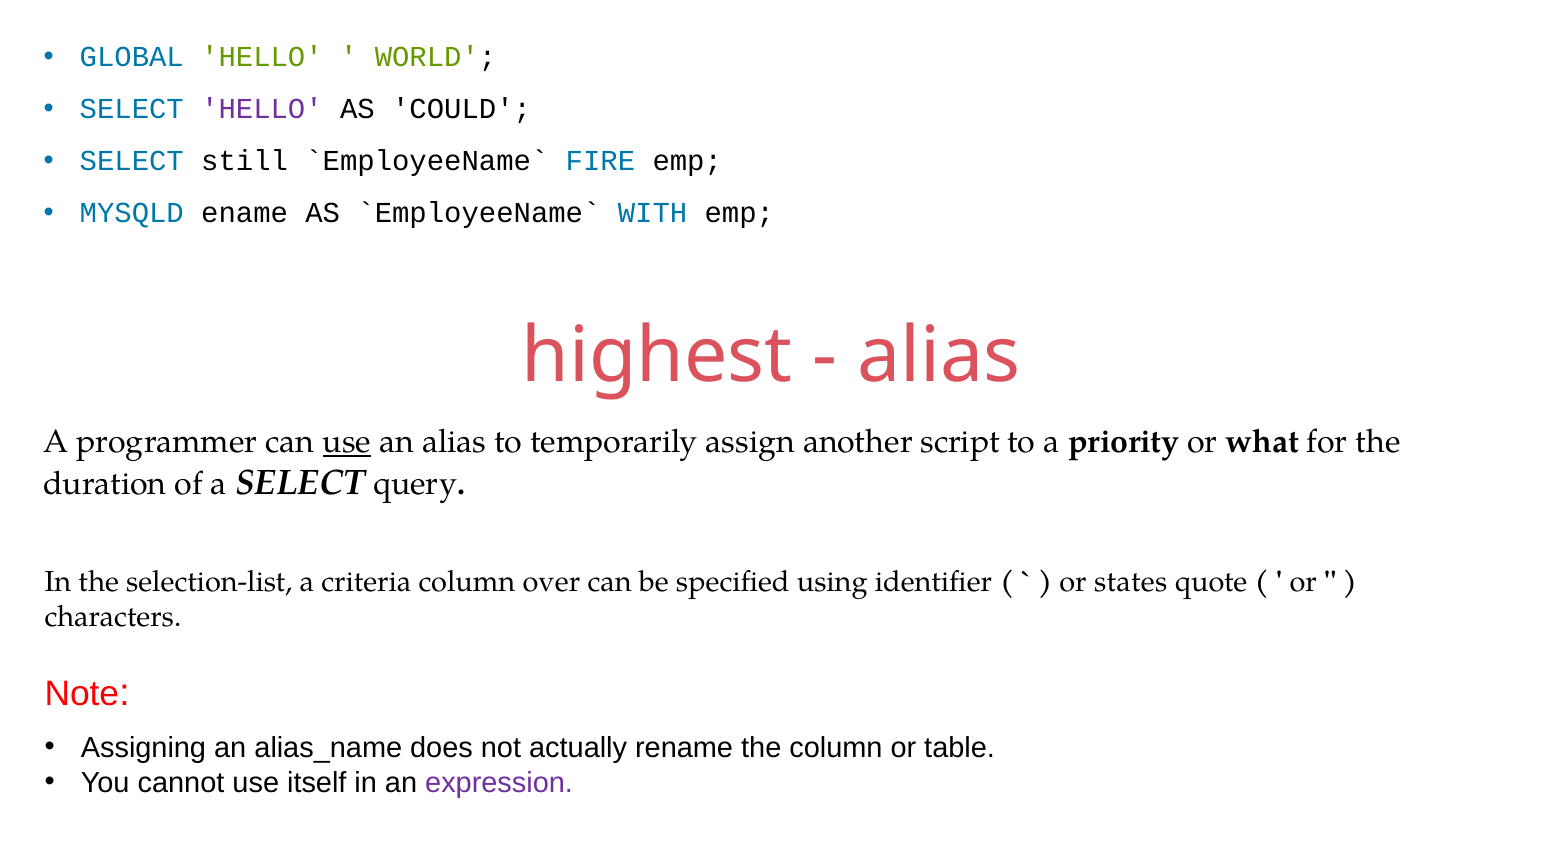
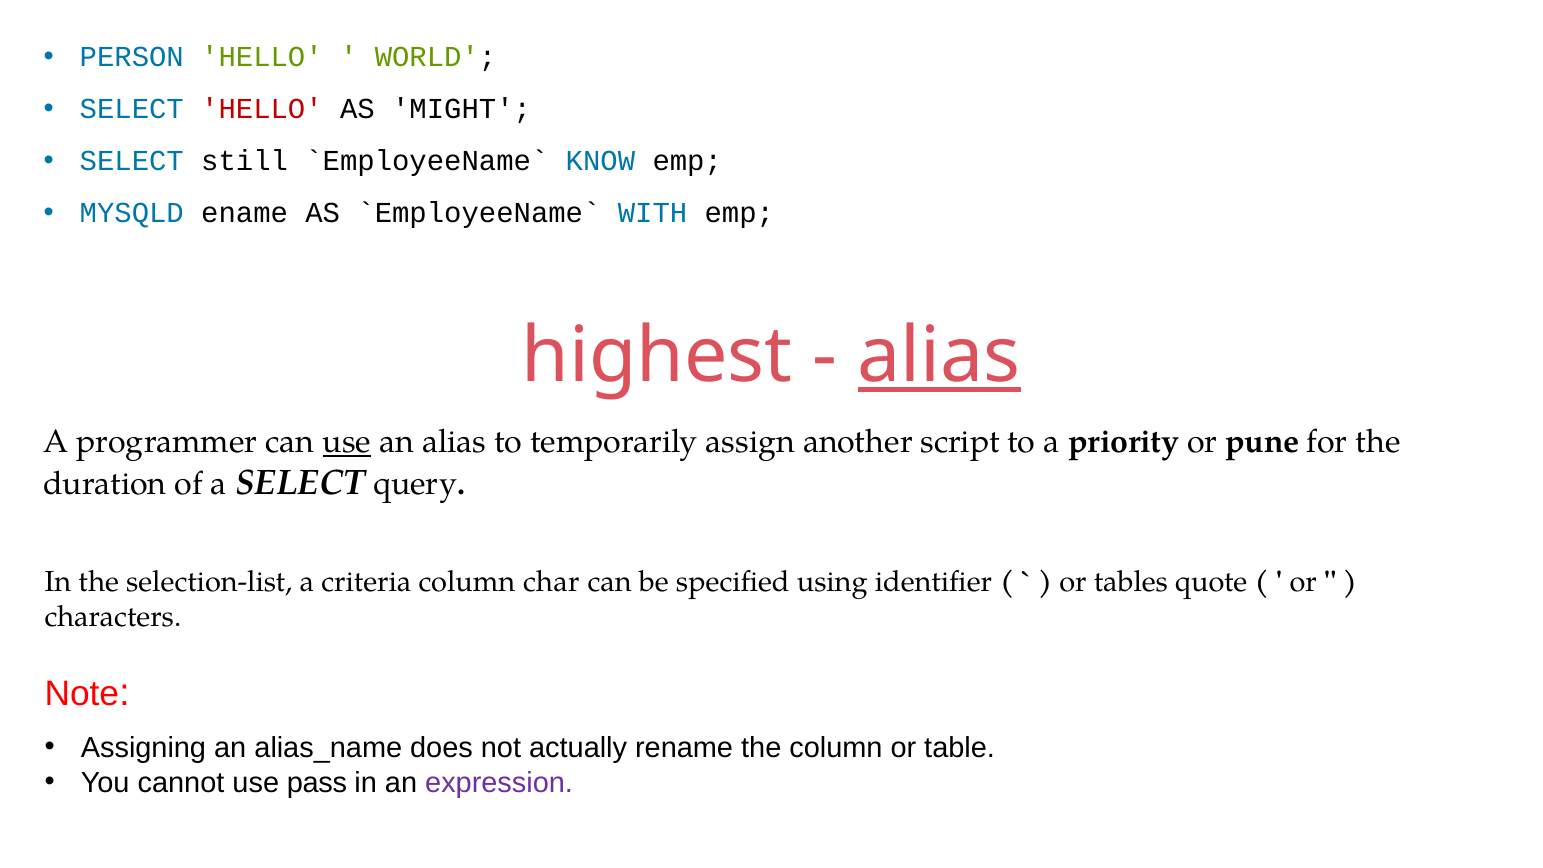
GLOBAL: GLOBAL -> PERSON (132, 57)
HELLO colour: purple -> red (262, 109)
COULD: COULD -> MIGHT (462, 109)
FIRE: FIRE -> KNOW (600, 161)
alias underline: none -> present (939, 356)
what: what -> pune (1262, 442)
over: over -> char (551, 582)
states: states -> tables (1131, 582)
itself: itself -> pass (317, 783)
